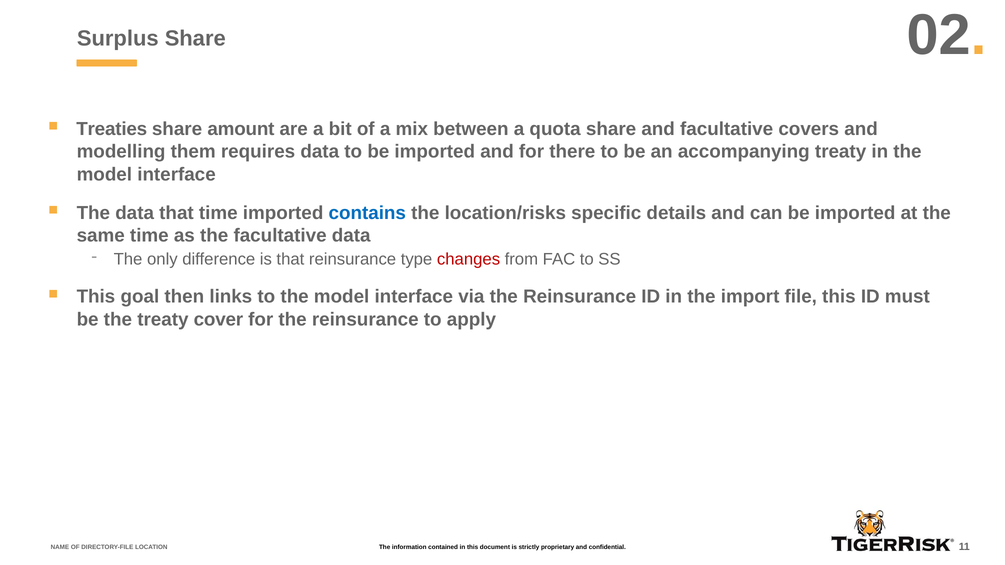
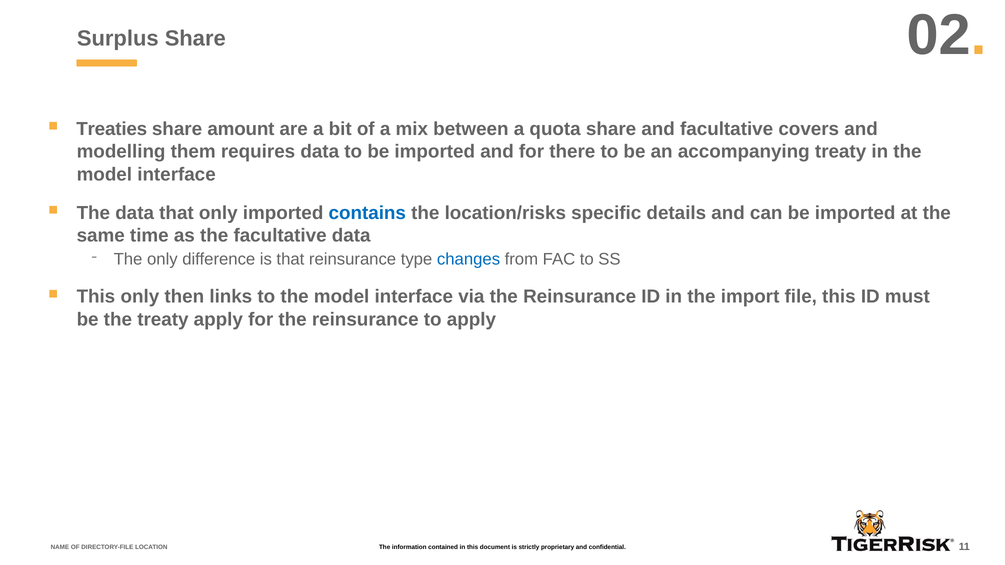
that time: time -> only (218, 213)
changes colour: red -> blue (469, 259)
This goal: goal -> only (140, 297)
treaty cover: cover -> apply (218, 320)
